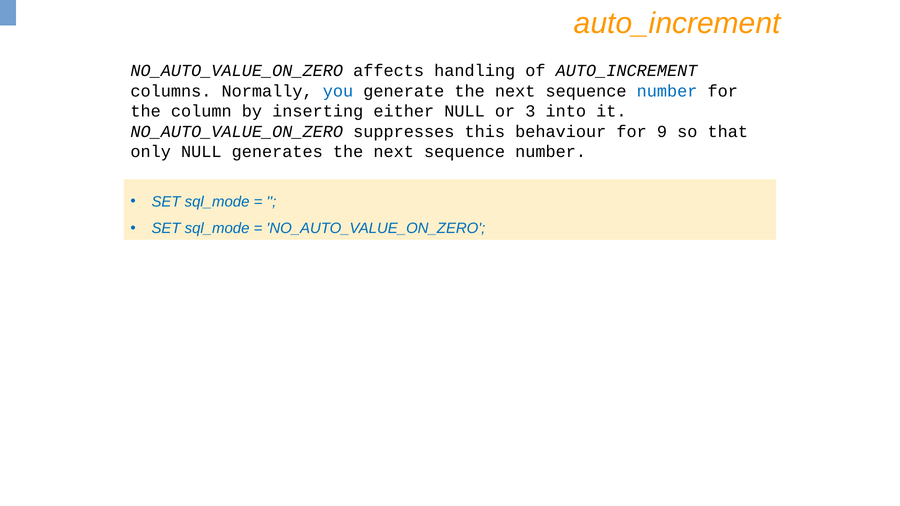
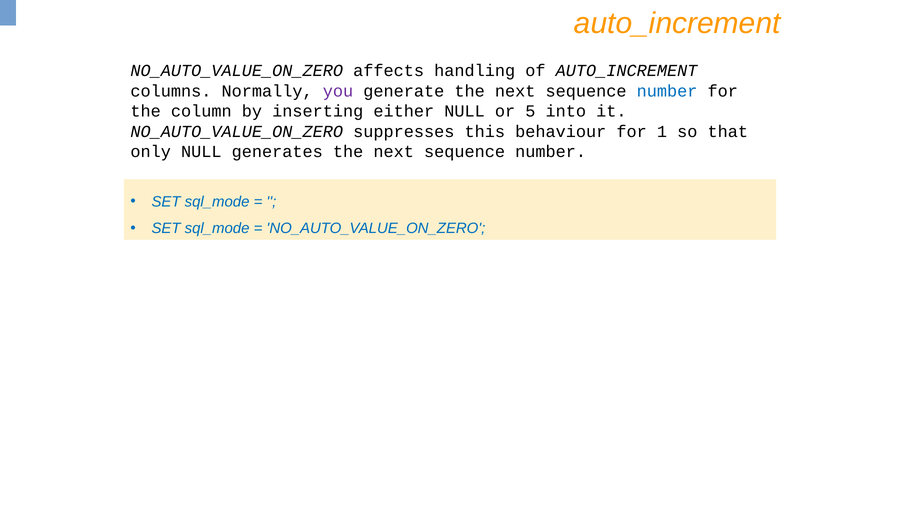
you colour: blue -> purple (338, 91)
3: 3 -> 5 (530, 111)
9: 9 -> 1 (662, 132)
